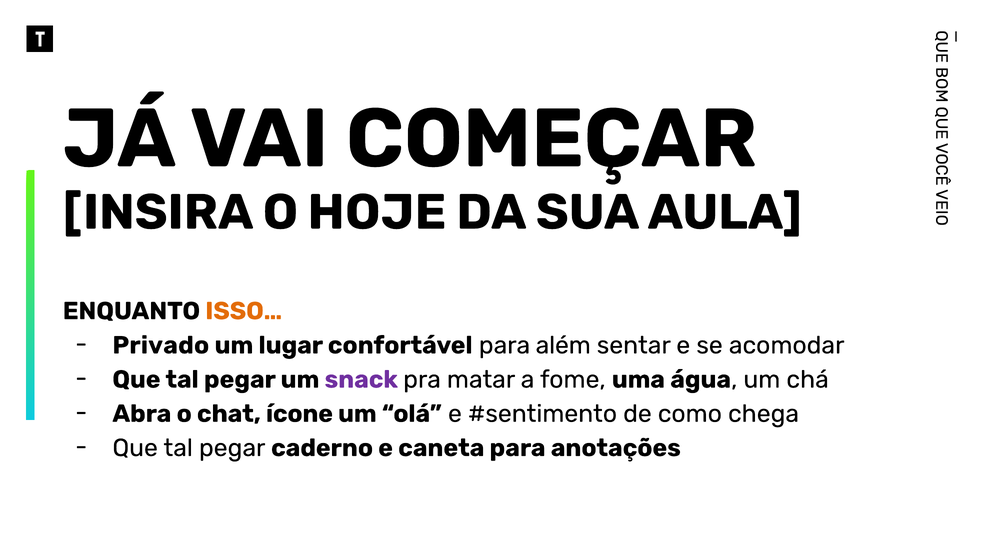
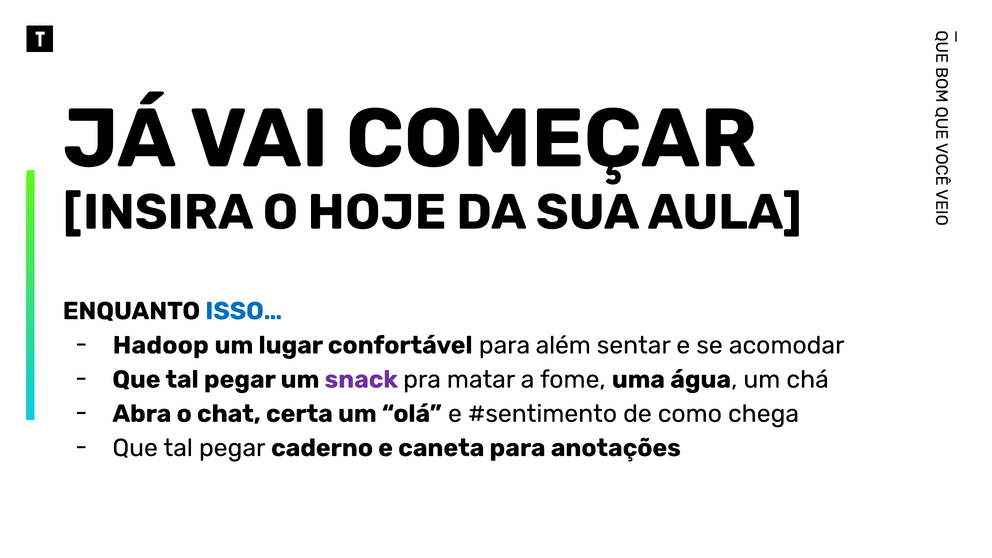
ISSO… colour: orange -> blue (244, 311)
Privado: Privado -> Hadoop (161, 345)
ícone: ícone -> certa (299, 414)
